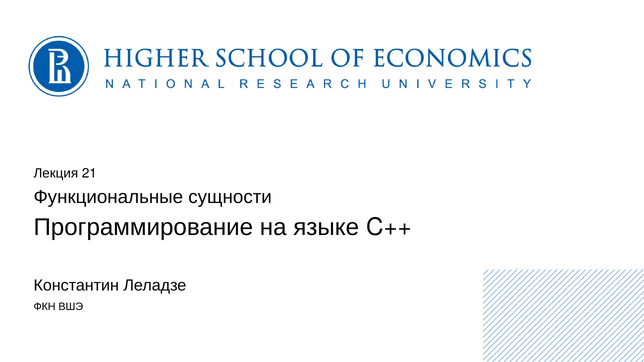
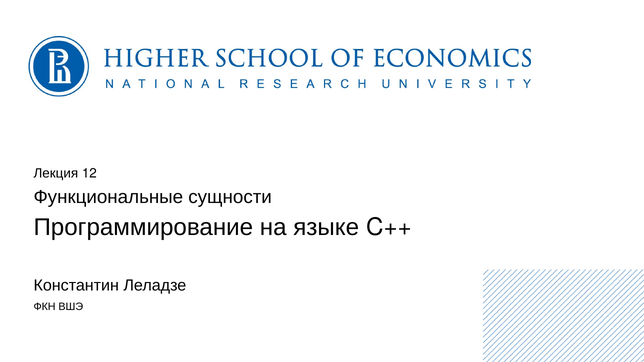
21: 21 -> 12 (89, 173)
